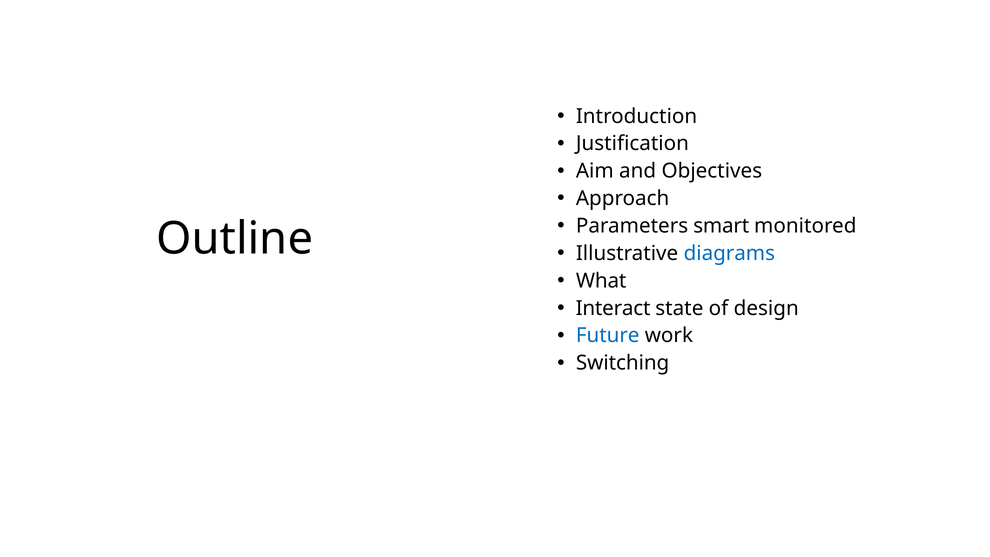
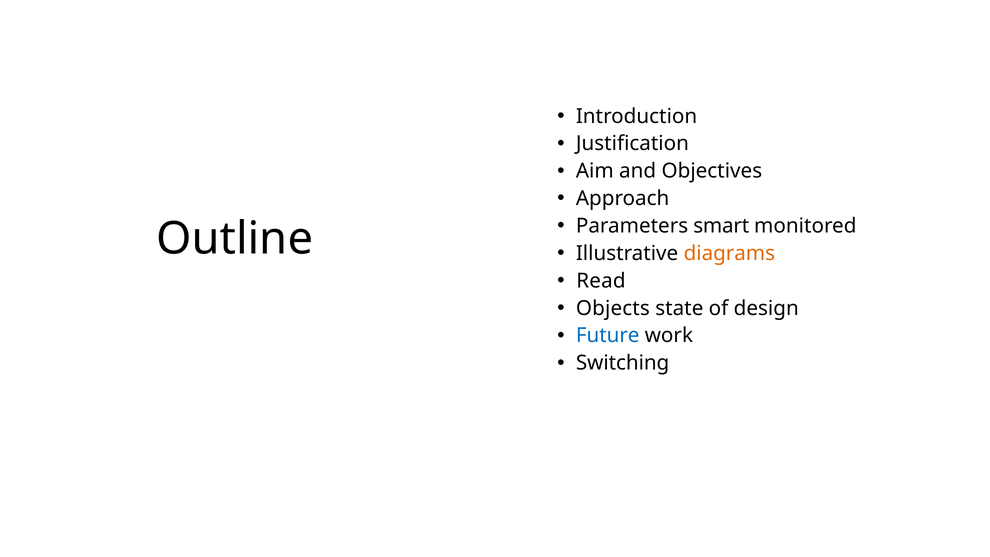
diagrams colour: blue -> orange (729, 253)
What: What -> Read (601, 281)
Interact: Interact -> Objects (613, 308)
